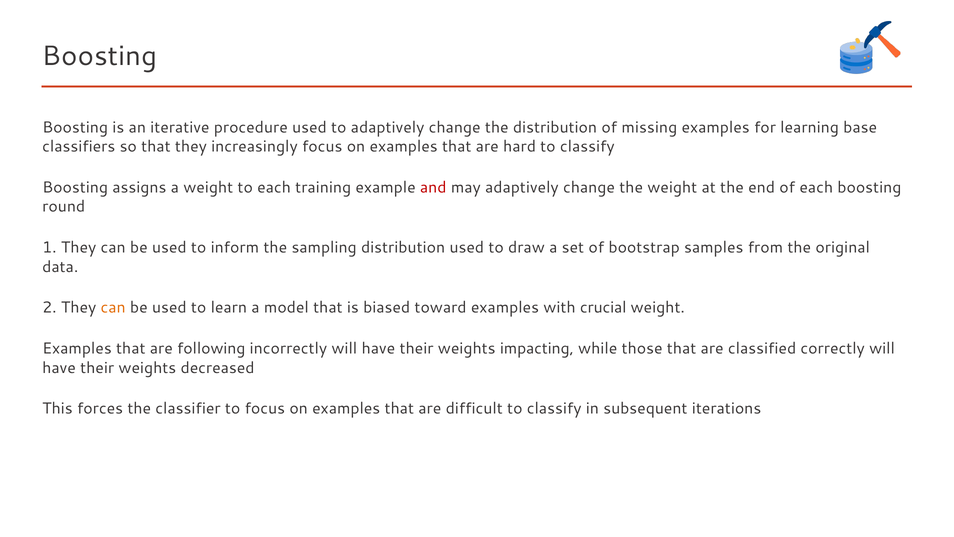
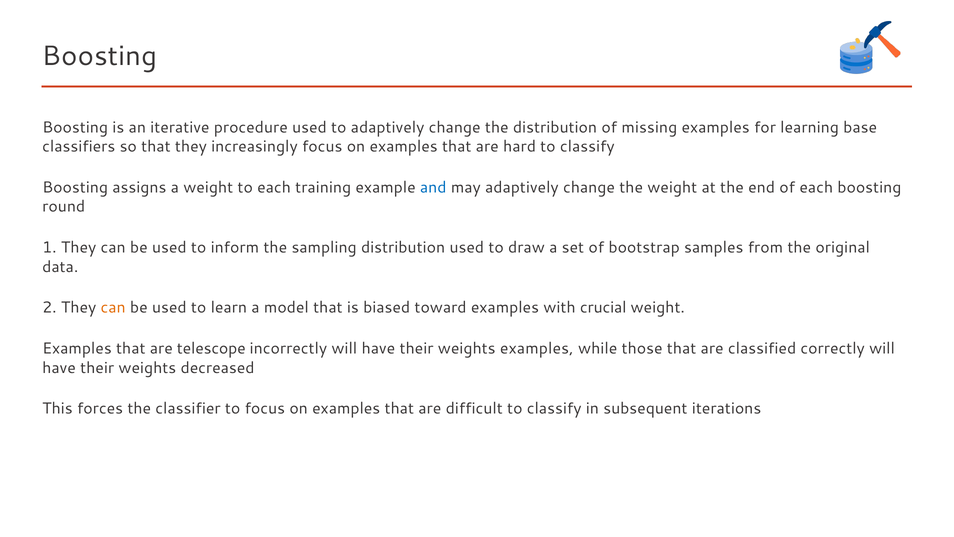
and colour: red -> blue (433, 188)
following: following -> telescope (211, 348)
weights impacting: impacting -> examples (537, 348)
